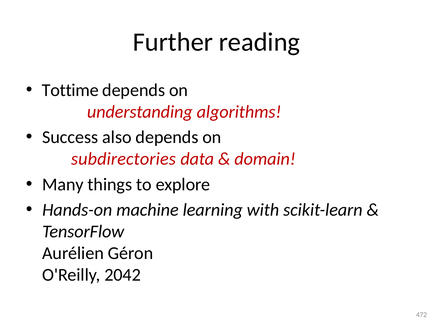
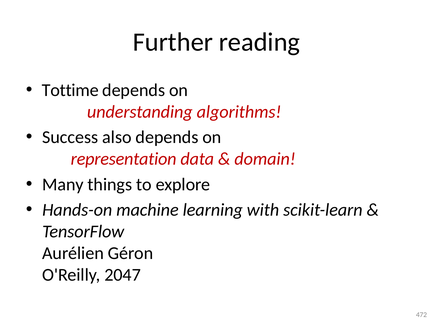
subdirectories: subdirectories -> representation (124, 159)
2042: 2042 -> 2047 (123, 275)
